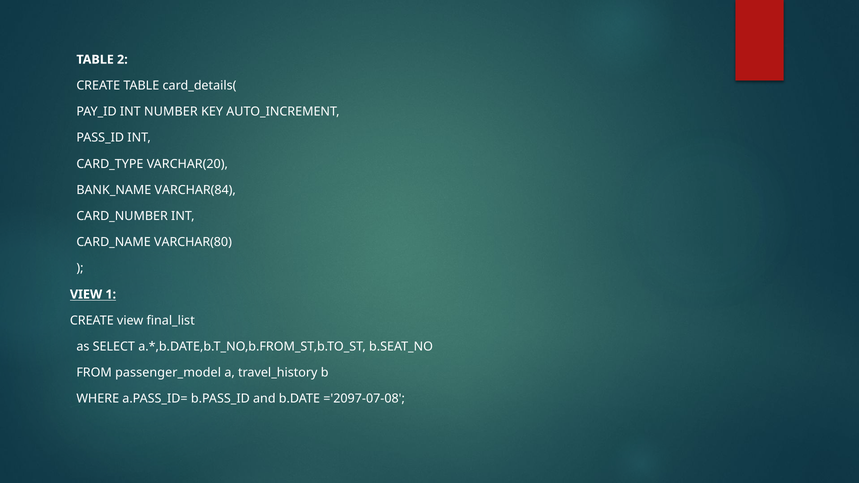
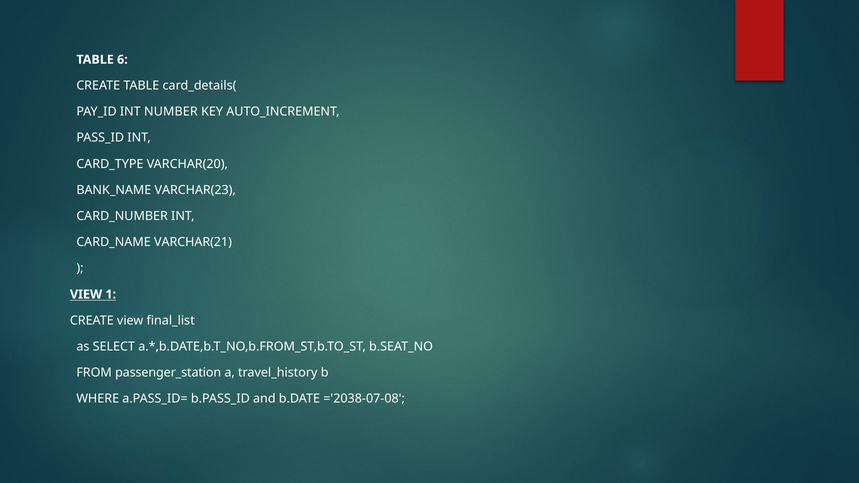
2: 2 -> 6 (122, 60)
VARCHAR(84: VARCHAR(84 -> VARCHAR(23 (195, 190)
VARCHAR(80: VARCHAR(80 -> VARCHAR(21 (193, 242)
passenger_model: passenger_model -> passenger_station (168, 373)
='2097-07-08: ='2097-07-08 -> ='2038-07-08 (364, 399)
